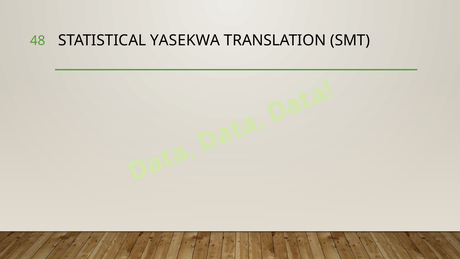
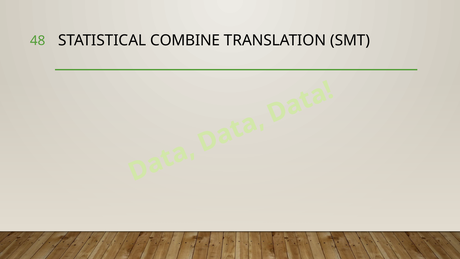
YASEKWA: YASEKWA -> COMBINE (185, 40)
